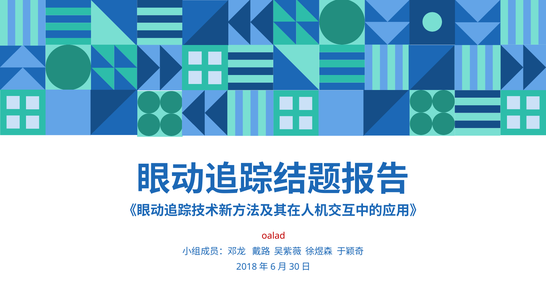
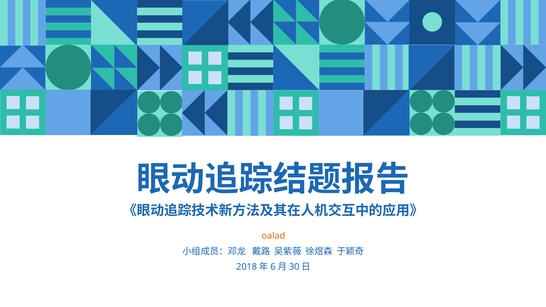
oalad colour: red -> orange (273, 236)
